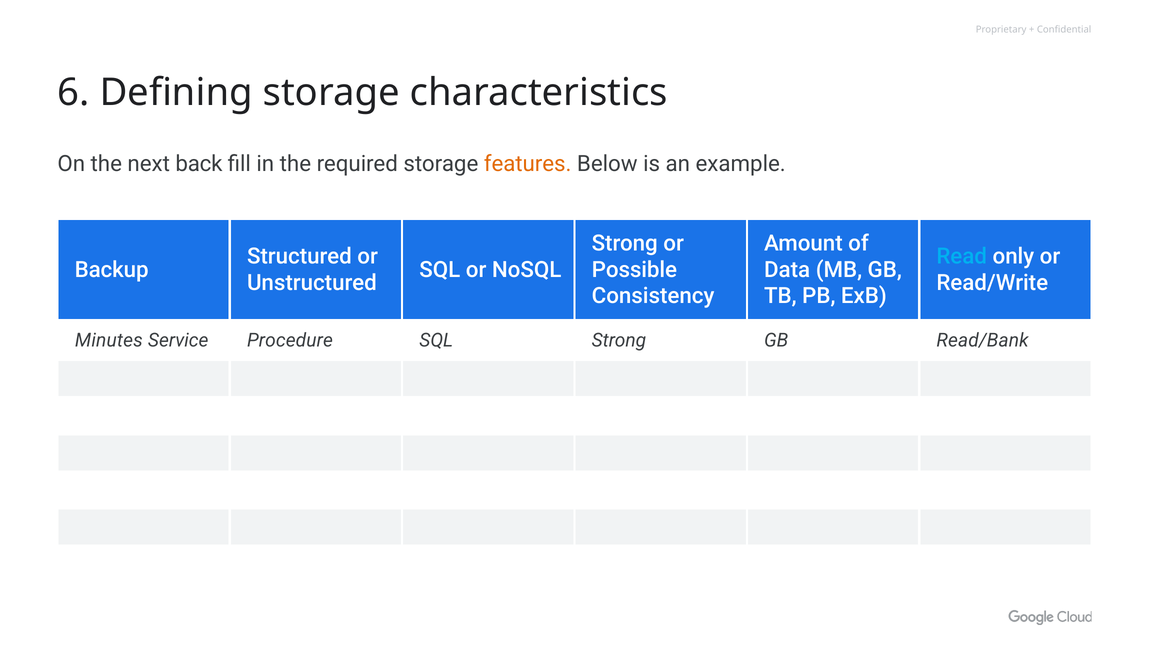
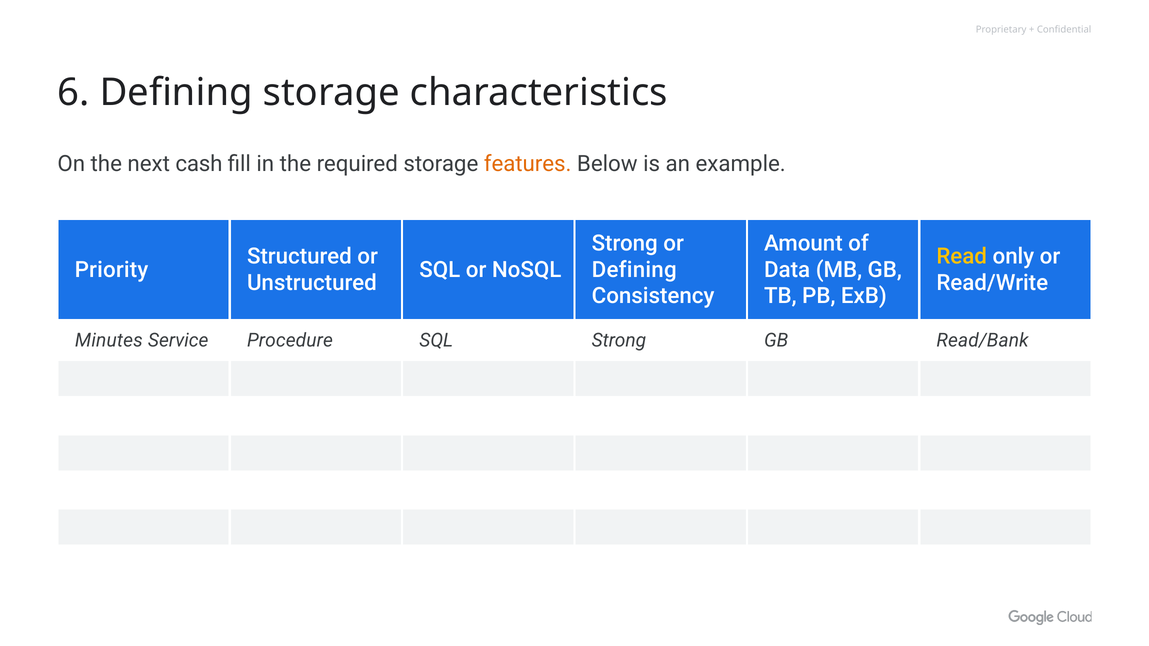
back: back -> cash (199, 164)
Read colour: light blue -> yellow (962, 257)
Backup: Backup -> Priority (111, 270)
Possible: Possible -> Defining (634, 270)
